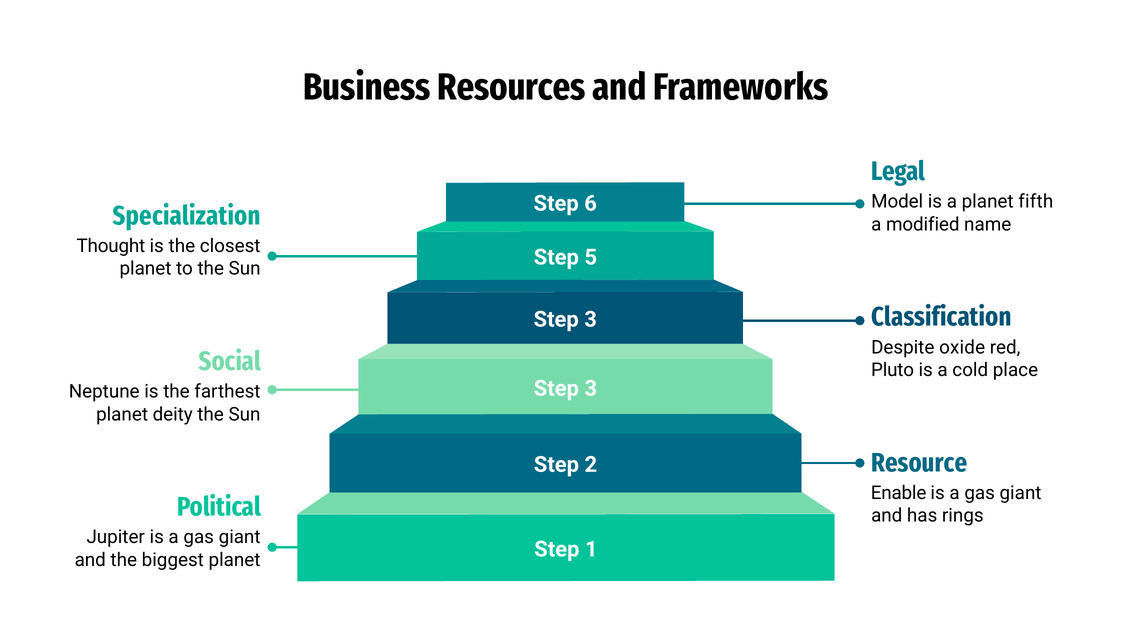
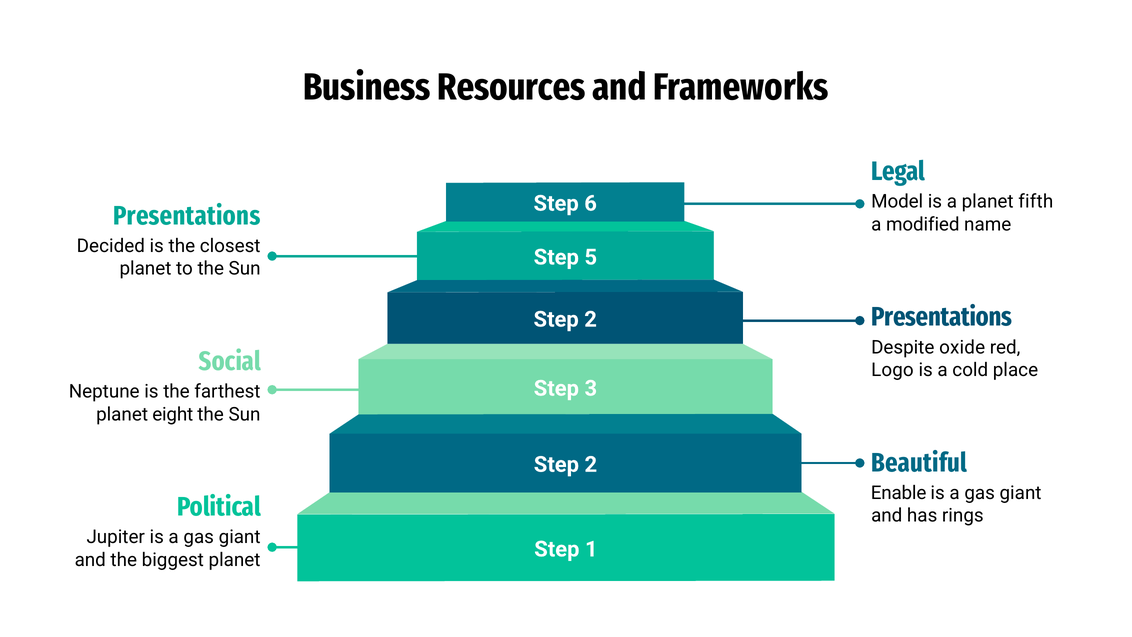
Specialization: Specialization -> Presentations (187, 216)
Thought: Thought -> Decided (111, 246)
Classification: Classification -> Presentations (942, 317)
3: 3 -> 2 (591, 319)
Pluto: Pluto -> Logo (892, 370)
deity: deity -> eight (173, 414)
Resource: Resource -> Beautiful (919, 463)
